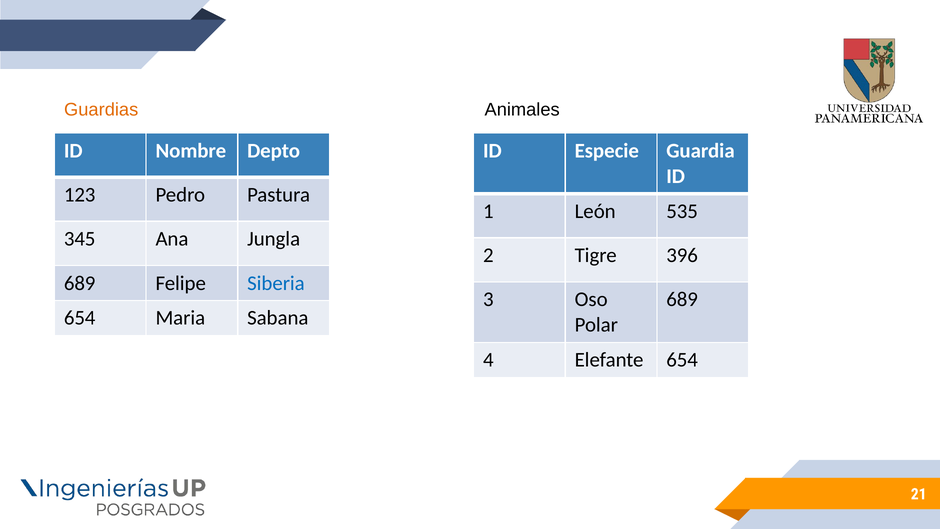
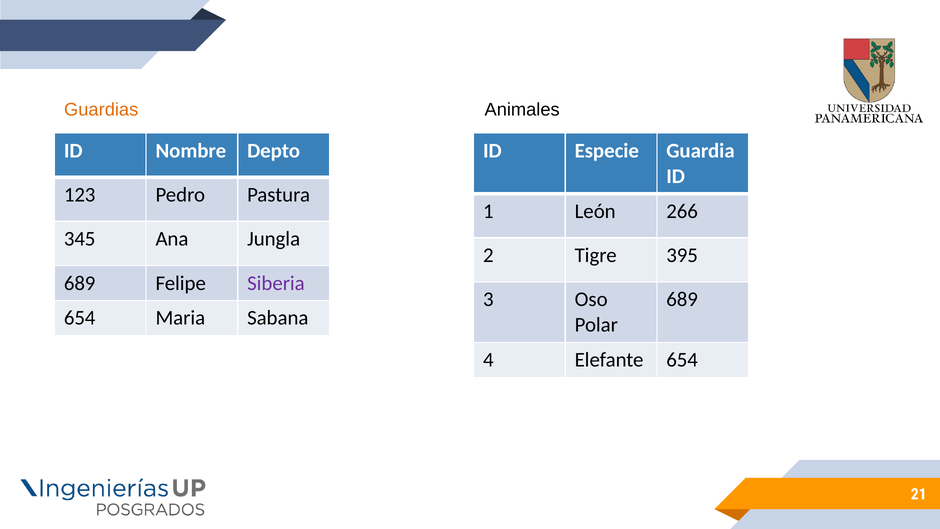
535: 535 -> 266 (682, 211)
396: 396 -> 395 (682, 255)
Siberia colour: blue -> purple (276, 283)
